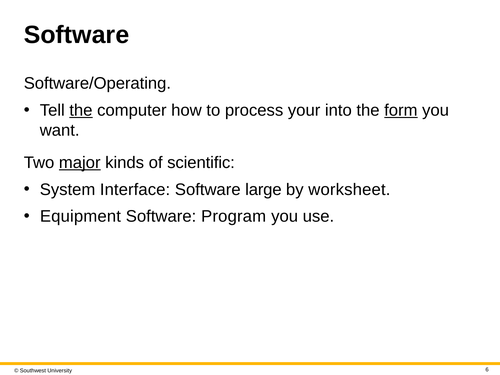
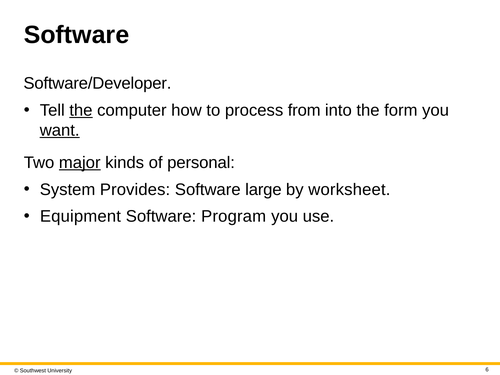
Software/Operating: Software/Operating -> Software/Developer (97, 83)
your: your -> from (304, 110)
form underline: present -> none (401, 110)
want underline: none -> present (60, 130)
scientific: scientific -> personal (201, 163)
Interface: Interface -> Provides (135, 190)
